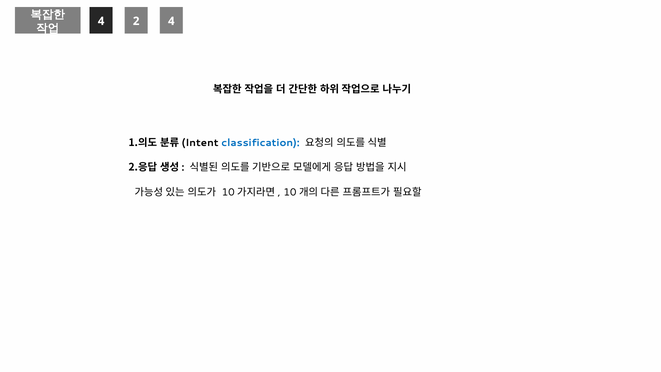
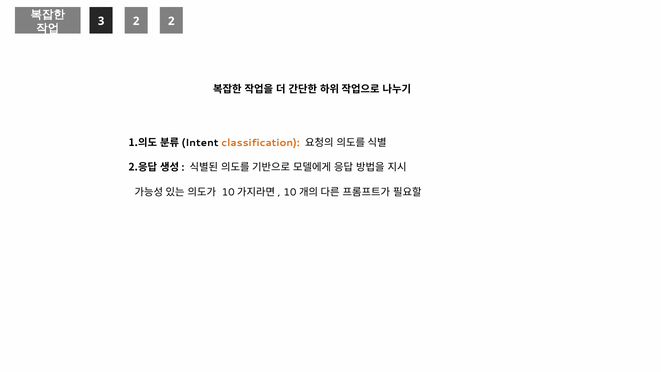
4: 4 -> 3 (101, 21)
2 4: 4 -> 2 (171, 21)
classification colour: blue -> orange (261, 143)
